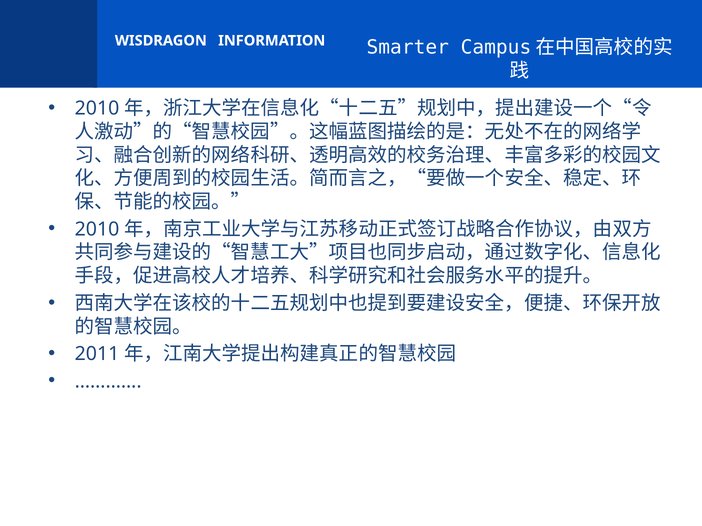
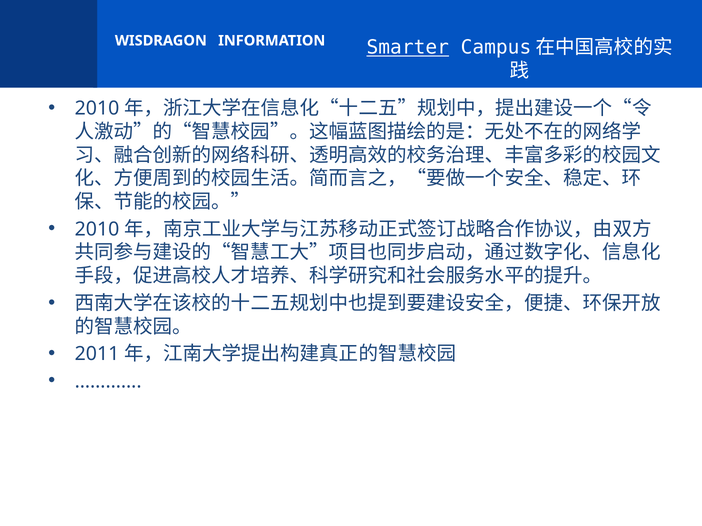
Smarter underline: none -> present (408, 48)
